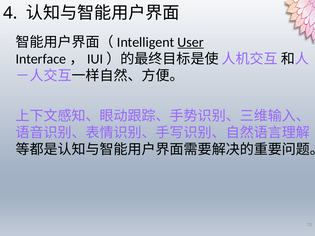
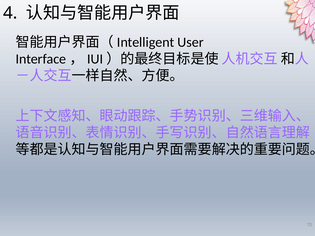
User underline: present -> none (191, 42)
